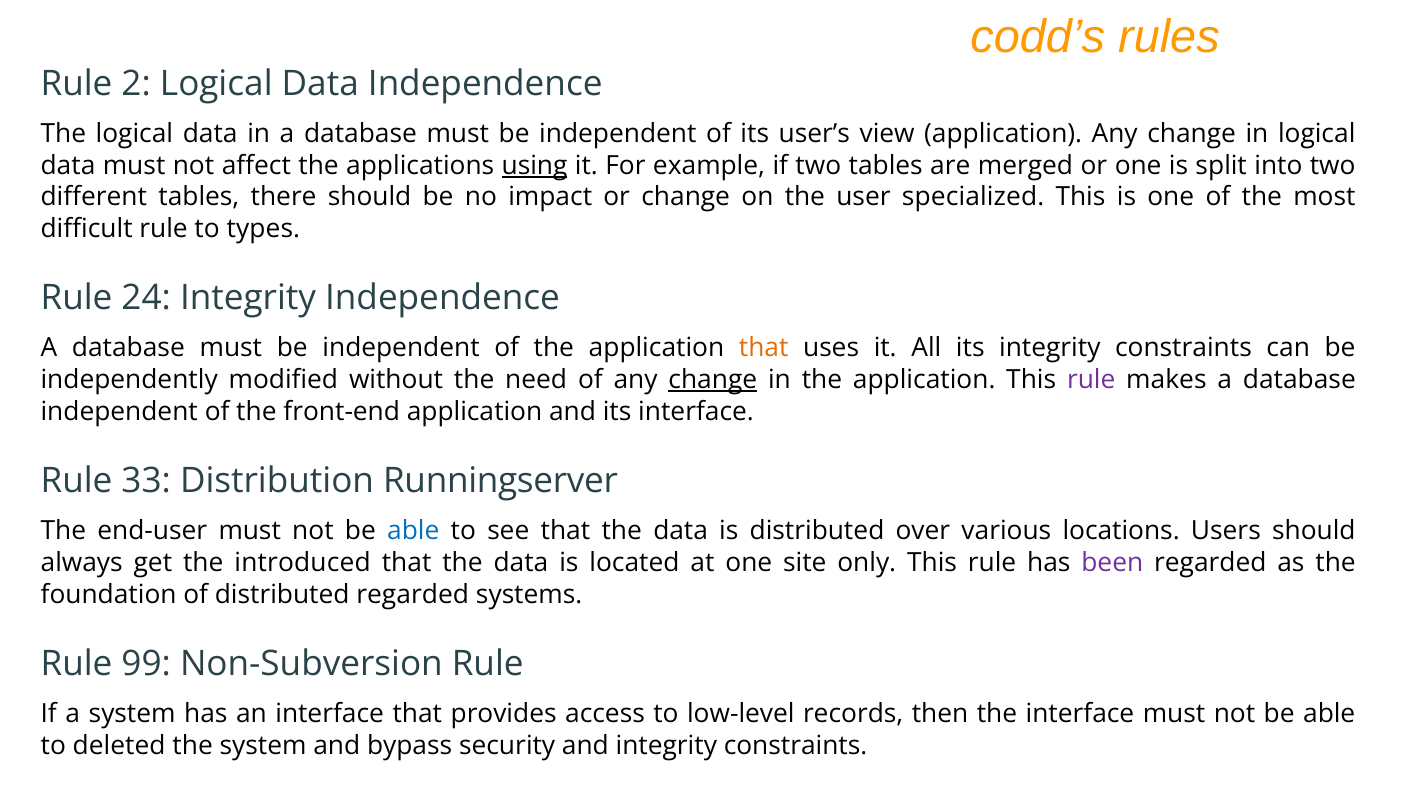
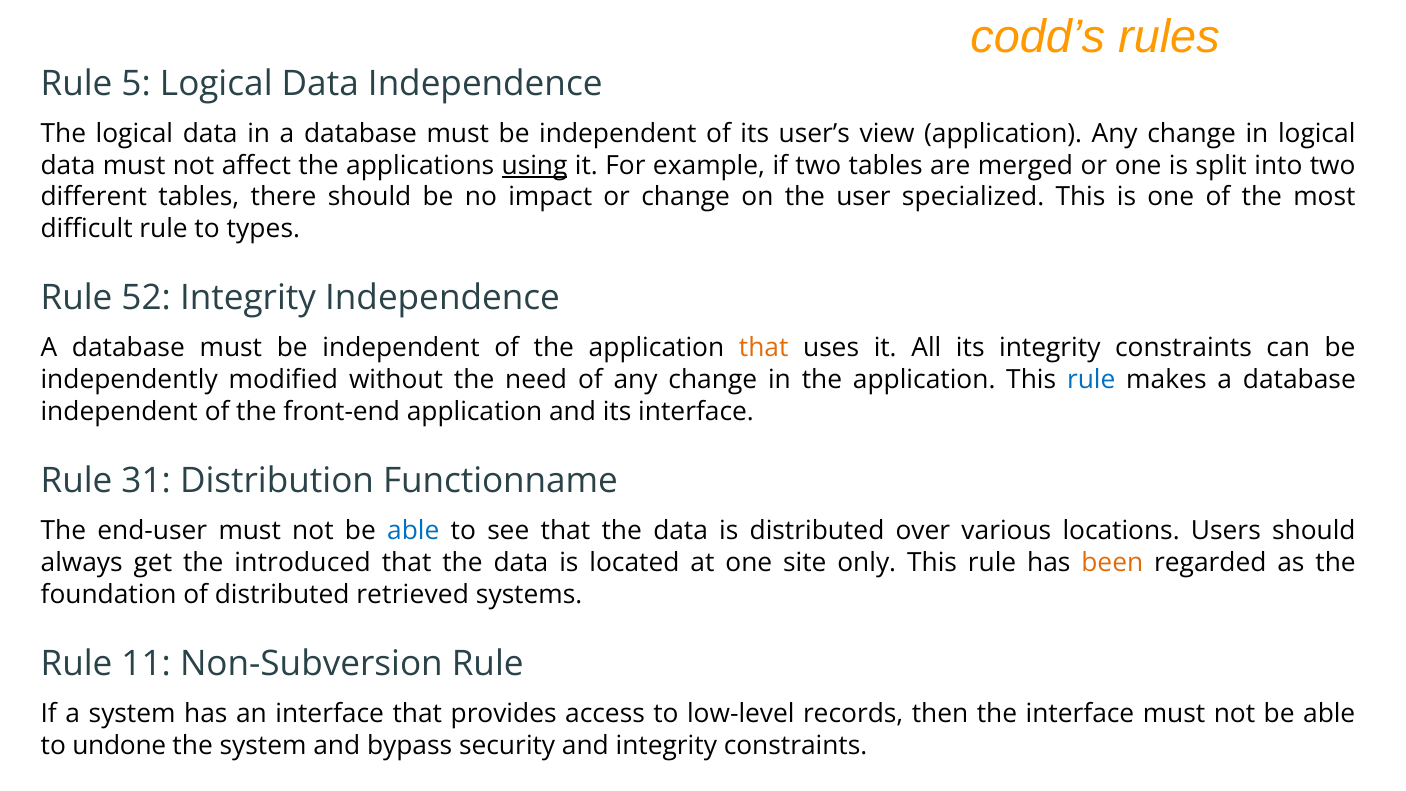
2: 2 -> 5 (136, 84)
24: 24 -> 52 (146, 298)
change underline: present -> none (713, 380)
rule colour: purple -> blue (1091, 380)
33: 33 -> 31 (146, 481)
Runningserver: Runningserver -> Functionname (500, 481)
been colour: purple -> orange (1112, 563)
distributed regarded: regarded -> retrieved (413, 594)
99: 99 -> 11 (146, 663)
deleted: deleted -> undone (119, 745)
